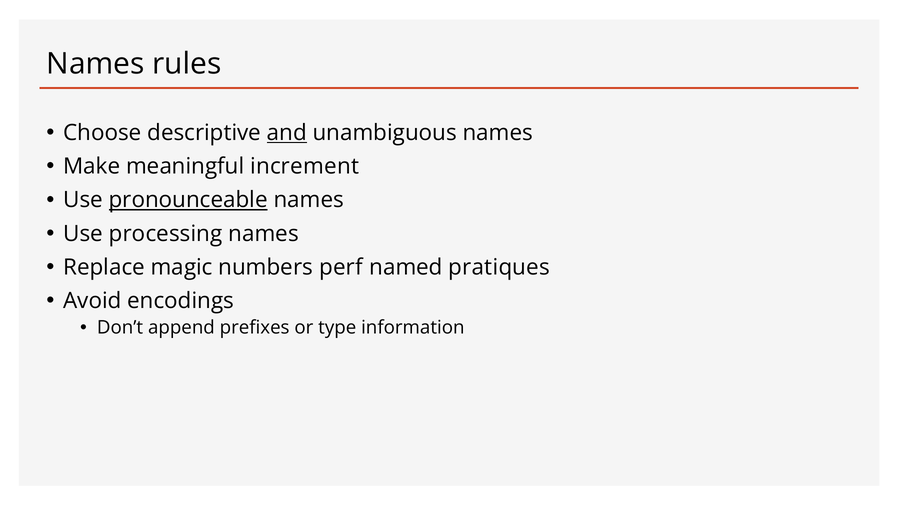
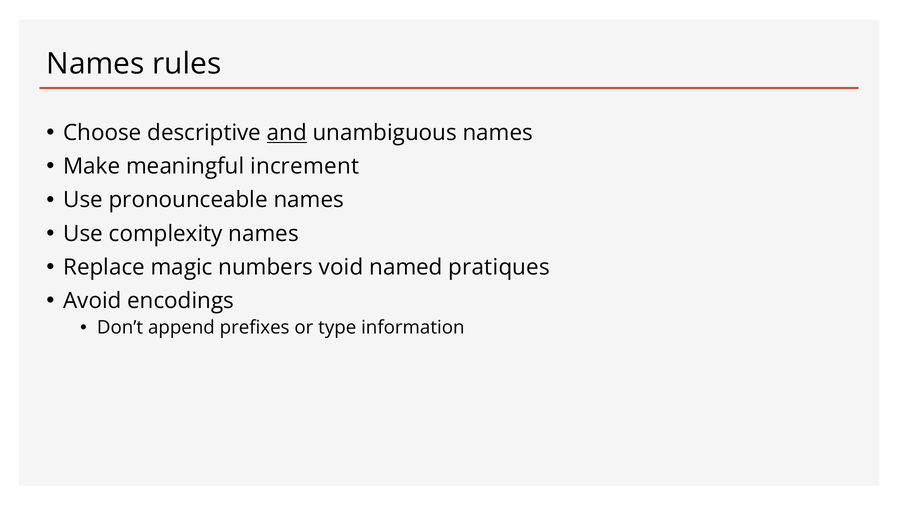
pronounceable underline: present -> none (188, 200)
processing: processing -> complexity (166, 234)
perf: perf -> void (341, 267)
